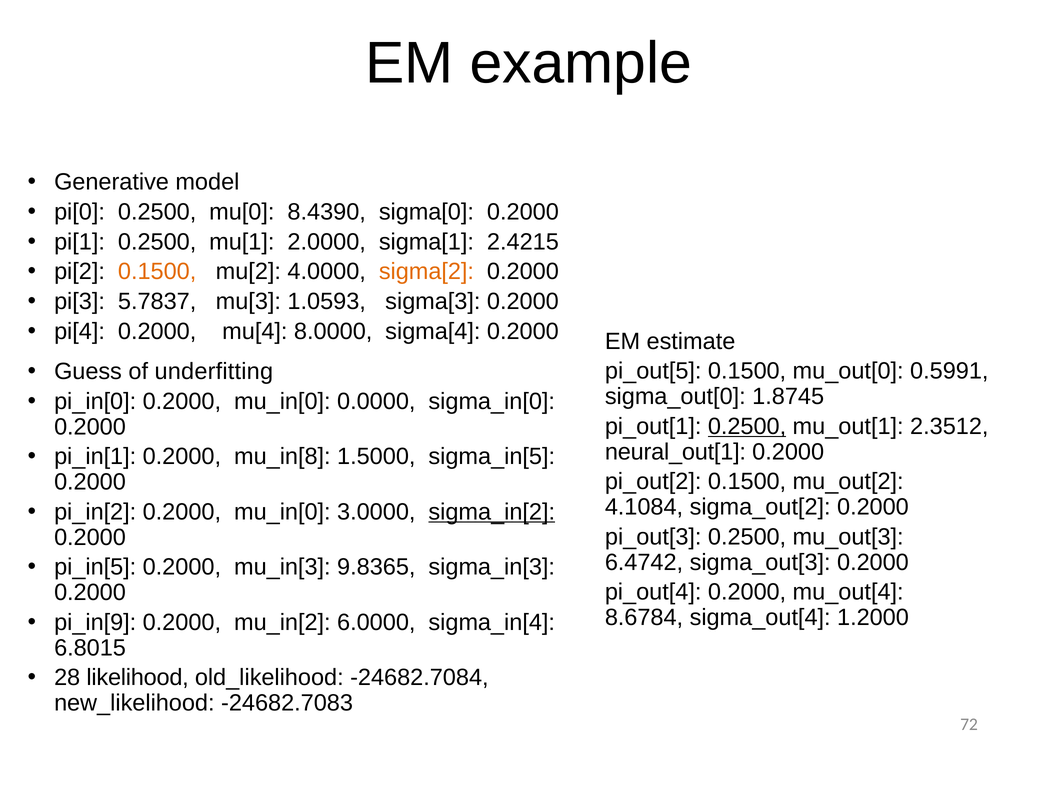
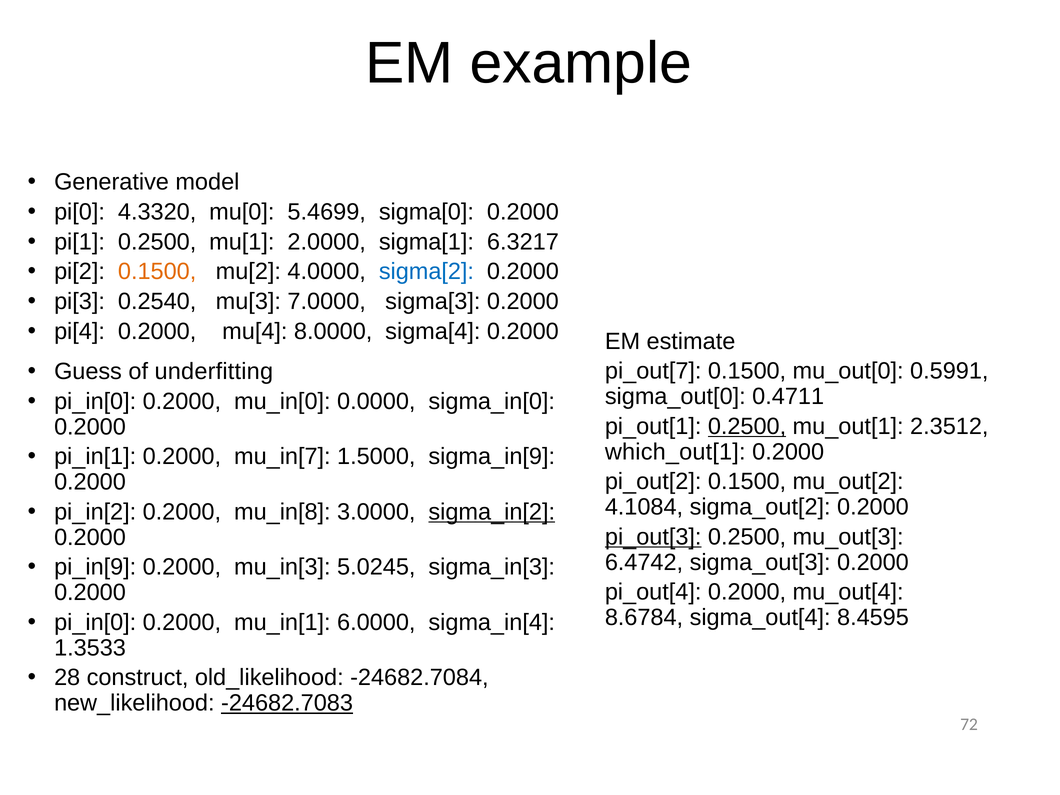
pi[0 0.2500: 0.2500 -> 4.3320 (157, 212)
8.4390: 8.4390 -> 5.4699 (327, 212)
2.4215: 2.4215 -> 6.3217 (523, 242)
sigma[2 colour: orange -> blue (426, 272)
5.7837: 5.7837 -> 0.2540 (157, 302)
1.0593: 1.0593 -> 7.0000 (327, 302)
pi_out[5: pi_out[5 -> pi_out[7 (653, 371)
1.8745: 1.8745 -> 0.4711 (788, 397)
neural_out[1: neural_out[1 -> which_out[1 (675, 452)
mu_in[8: mu_in[8 -> mu_in[7 (282, 457)
sigma_in[5: sigma_in[5 -> sigma_in[9 (492, 457)
pi_in[2 0.2000 mu_in[0: mu_in[0 -> mu_in[8 (282, 512)
pi_out[3 underline: none -> present (653, 537)
pi_in[5: pi_in[5 -> pi_in[9 (95, 567)
9.8365: 9.8365 -> 5.0245 (376, 567)
1.2000: 1.2000 -> 8.4595 (873, 618)
pi_in[9: pi_in[9 -> pi_in[0 (95, 622)
mu_in[2: mu_in[2 -> mu_in[1 (282, 622)
6.8015: 6.8015 -> 1.3533 (90, 648)
likelihood: likelihood -> construct (138, 678)
-24682.7083 underline: none -> present (287, 703)
